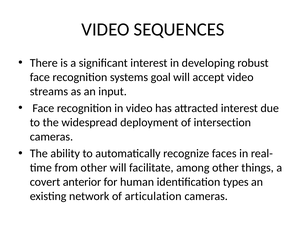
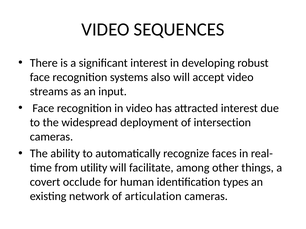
goal: goal -> also (161, 77)
from other: other -> utility (94, 168)
anterior: anterior -> occlude (82, 182)
